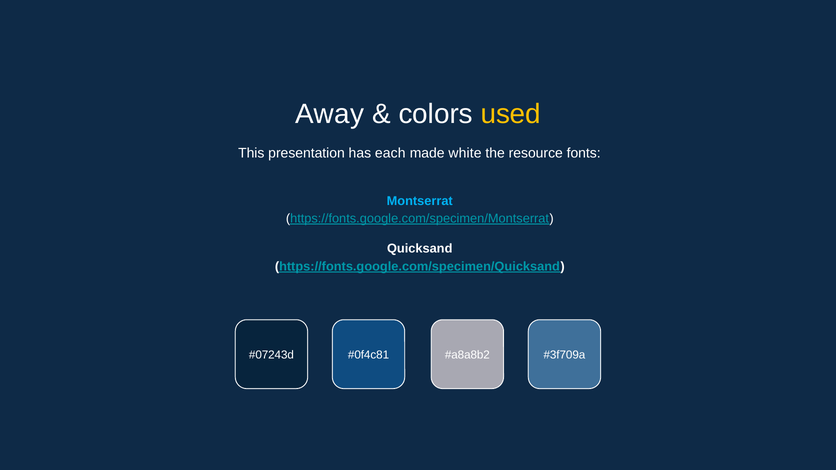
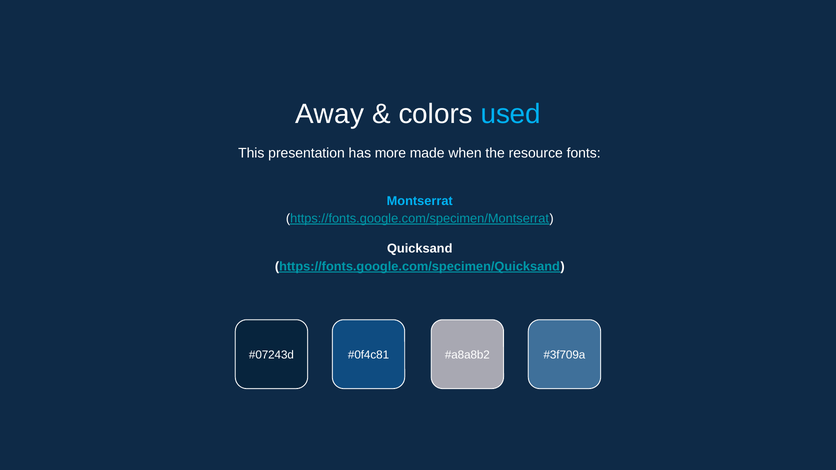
used colour: yellow -> light blue (511, 114)
each: each -> more (390, 153)
white: white -> when (465, 153)
